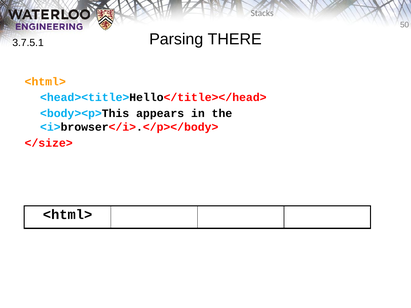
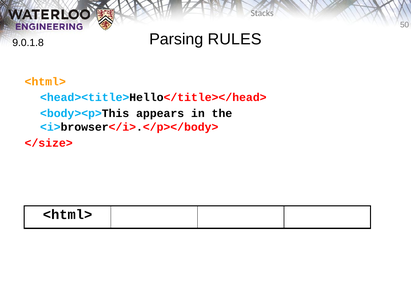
THERE: THERE -> RULES (235, 39)
3.7.5.1: 3.7.5.1 -> 9.0.1.8 (28, 43)
